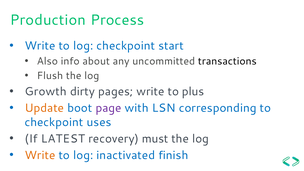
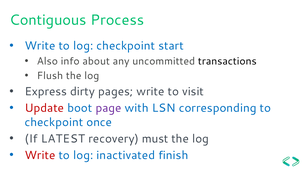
Production: Production -> Contiguous (48, 20)
Growth: Growth -> Express (46, 92)
plus: plus -> visit (193, 92)
Update colour: orange -> red (44, 108)
uses: uses -> once (99, 122)
Write colour: orange -> red (40, 155)
